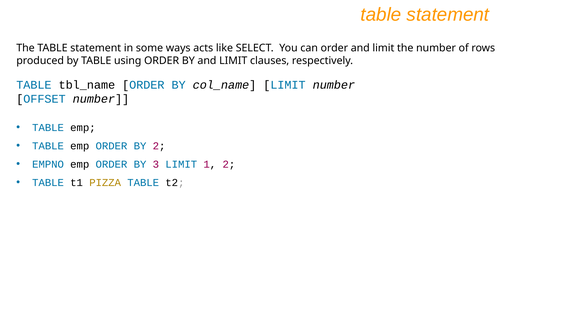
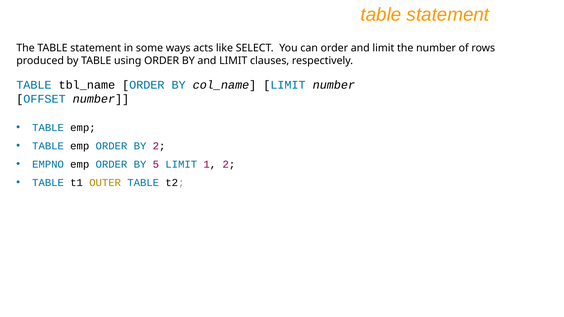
3: 3 -> 5 (156, 164)
PIZZA: PIZZA -> OUTER (105, 183)
